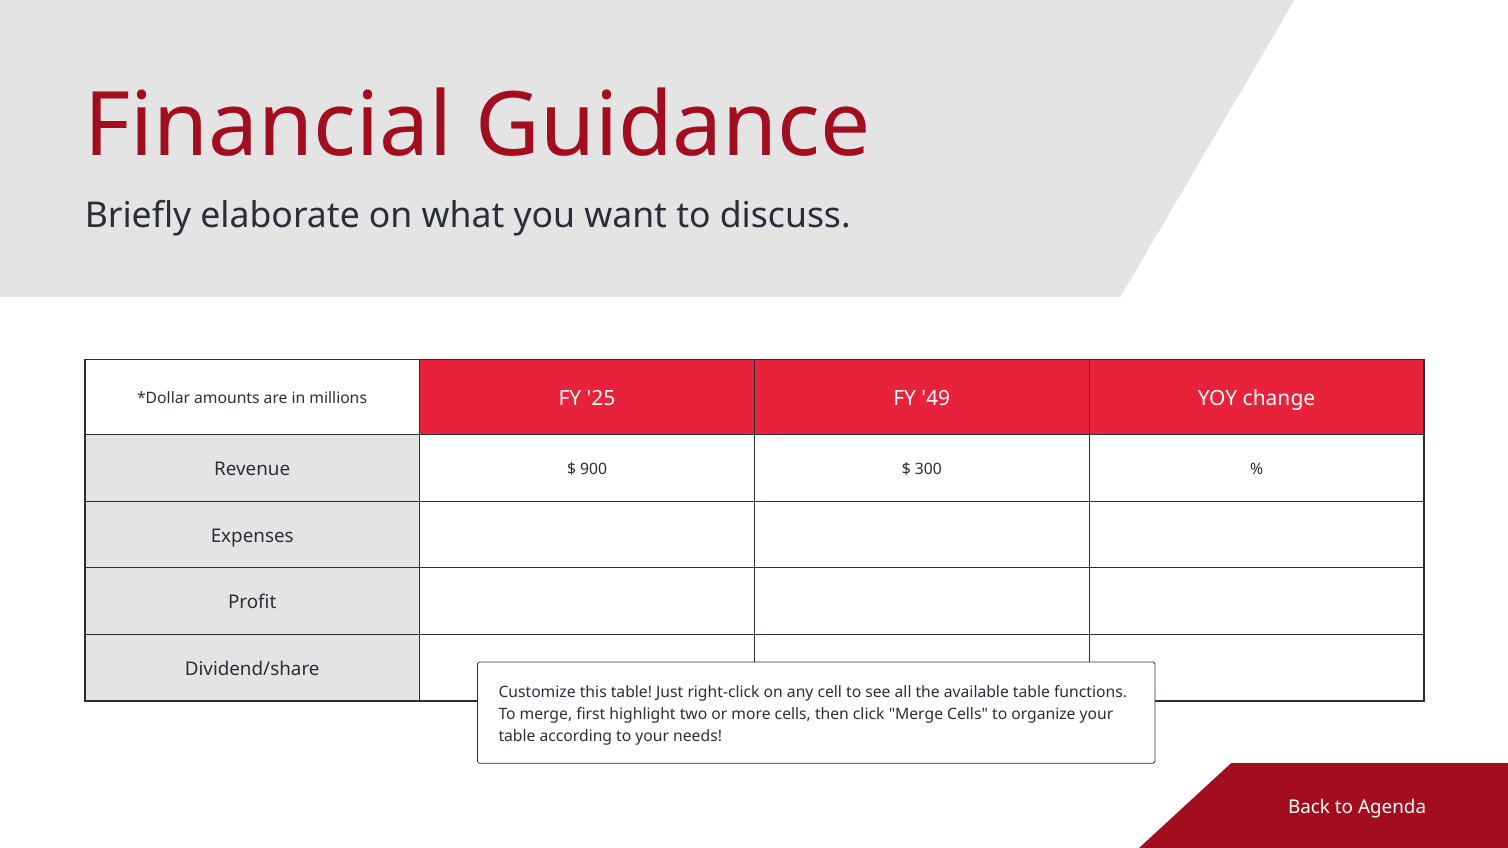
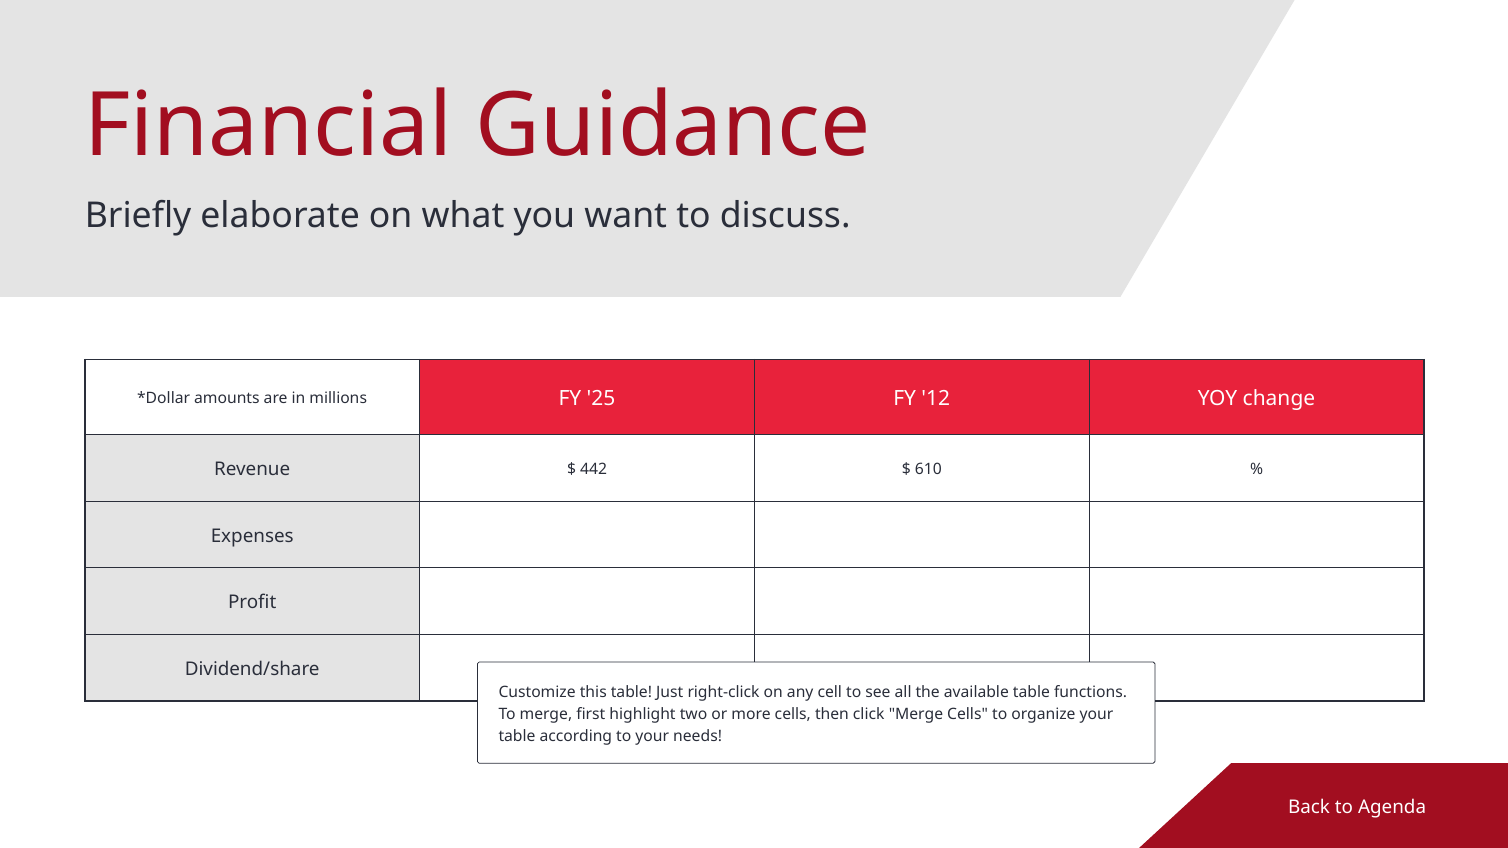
49: 49 -> 12 (936, 399)
900: 900 -> 442 (594, 469)
300: 300 -> 610 (928, 469)
